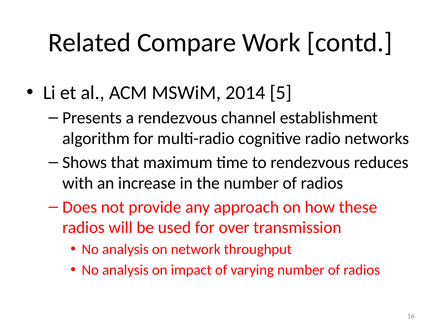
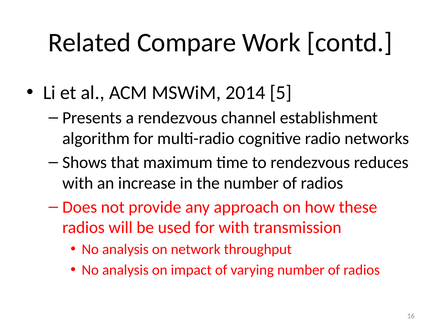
for over: over -> with (234, 227)
